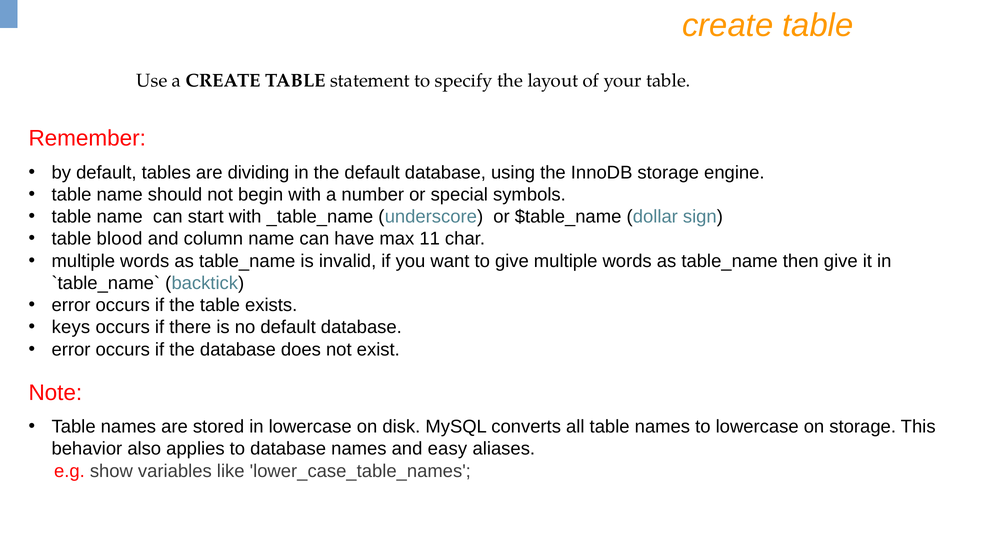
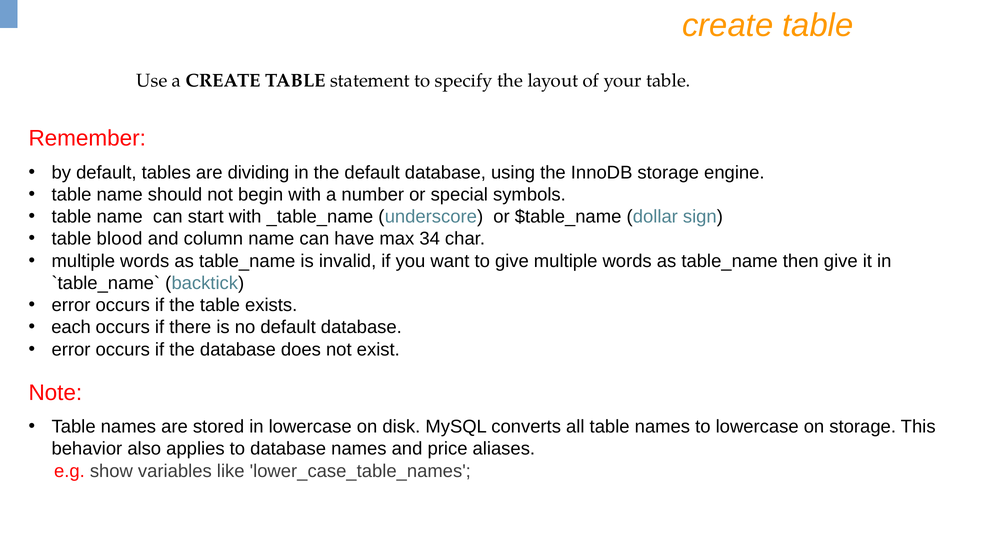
11: 11 -> 34 (430, 239)
keys: keys -> each (71, 328)
easy: easy -> price (448, 449)
